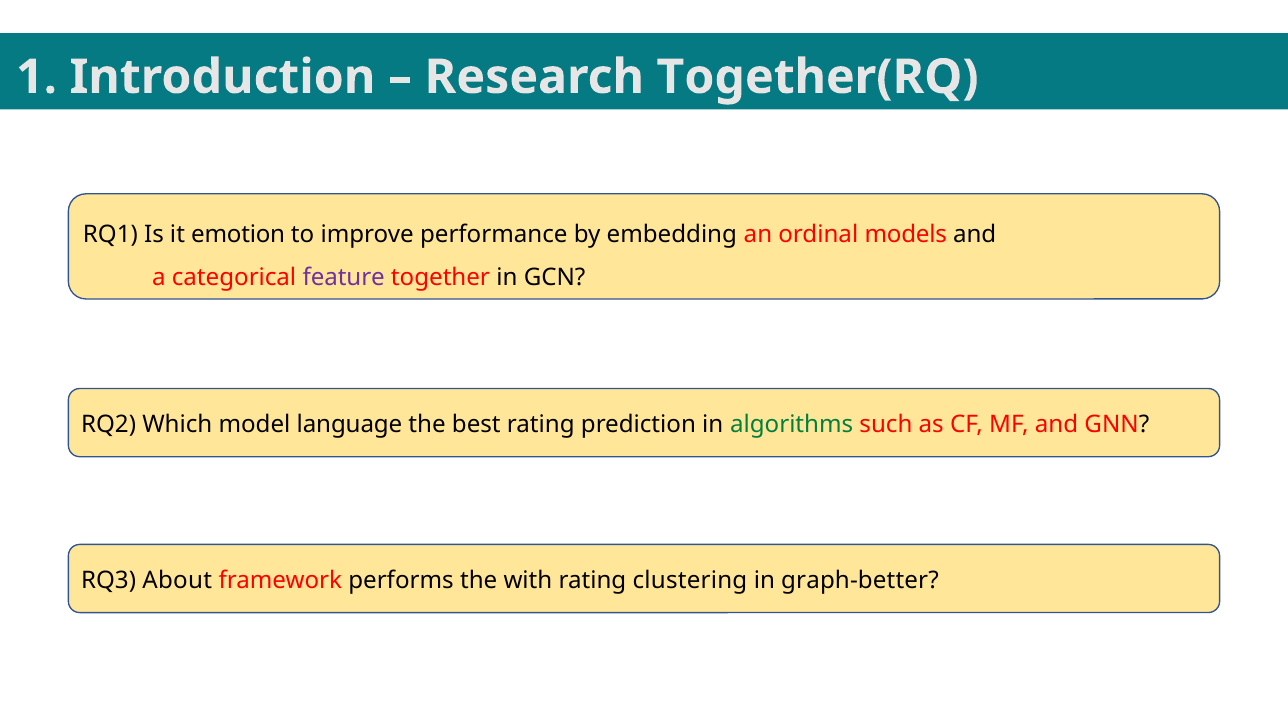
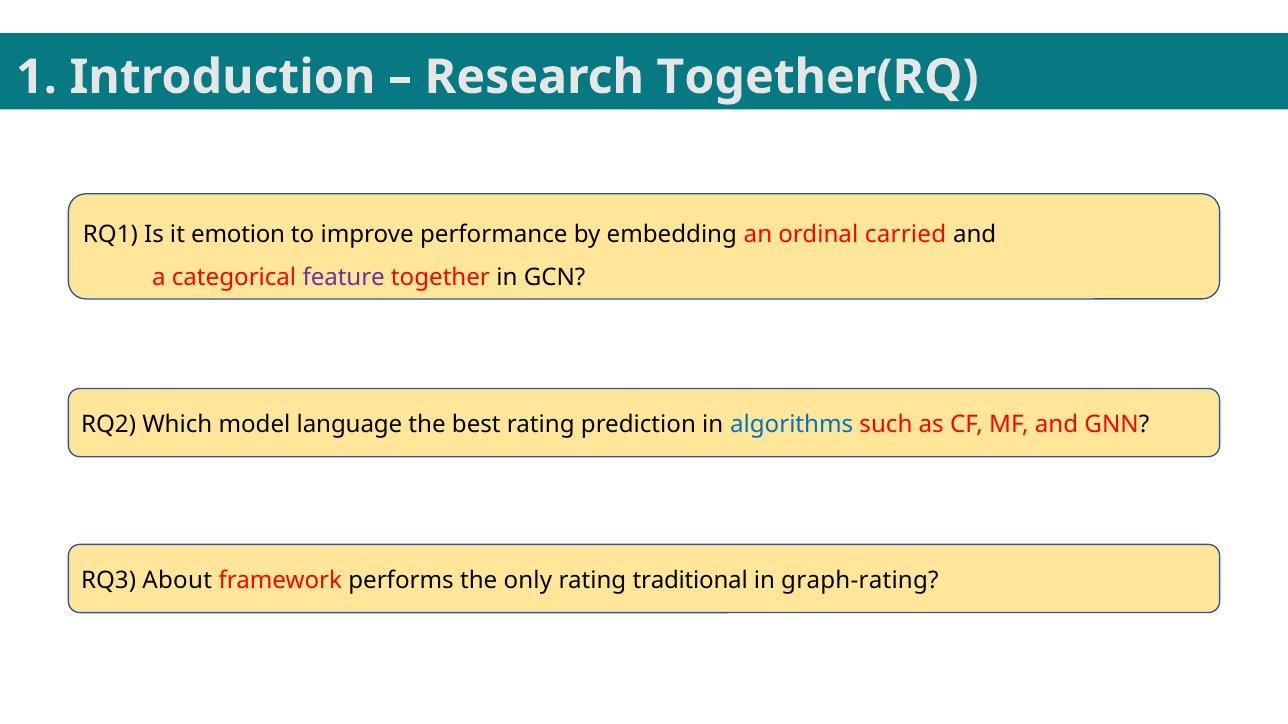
models: models -> carried (906, 234)
algorithms colour: green -> blue (792, 425)
with: with -> only (528, 581)
clustering: clustering -> traditional (690, 581)
graph-better: graph-better -> graph-rating (860, 581)
